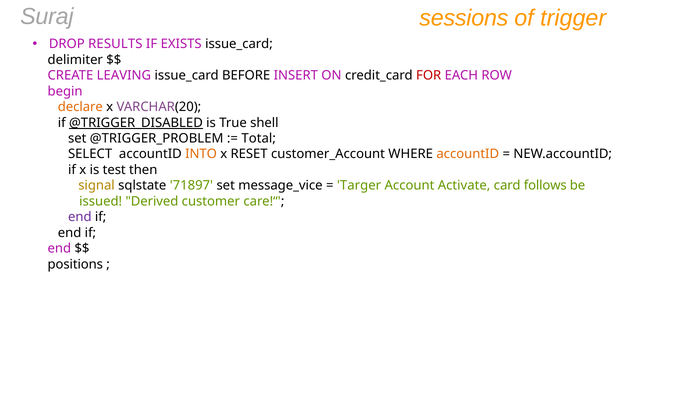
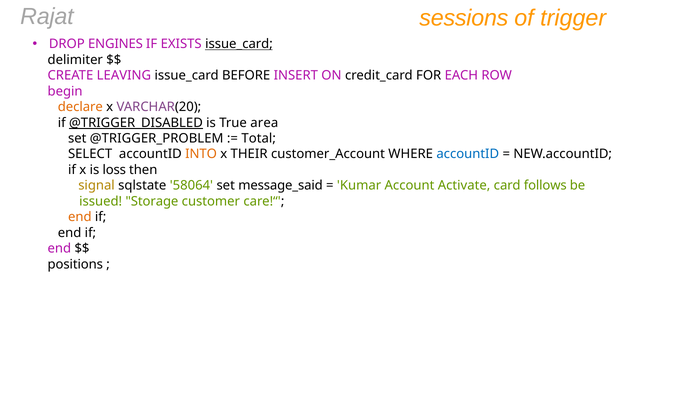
Suraj: Suraj -> Rajat (47, 17)
RESULTS: RESULTS -> ENGINES (115, 44)
issue_card underline: none -> present (239, 44)
FOR colour: red -> black (429, 76)
shell: shell -> area (264, 123)
RESET: RESET -> THEIR (249, 154)
accountID colour: orange -> blue (468, 154)
test: test -> loss (114, 170)
71897: 71897 -> 58064 (191, 186)
message_vice: message_vice -> message_said (280, 186)
Targer: Targer -> Kumar (359, 186)
Derived: Derived -> Storage (152, 201)
end colour: purple -> orange (80, 217)
